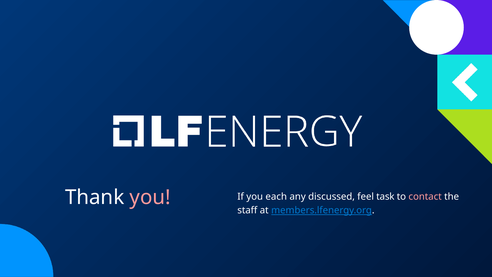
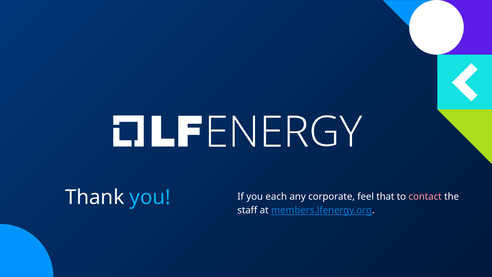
you colour: pink -> light blue (150, 197)
discussed: discussed -> corporate (332, 197)
task: task -> that (385, 197)
